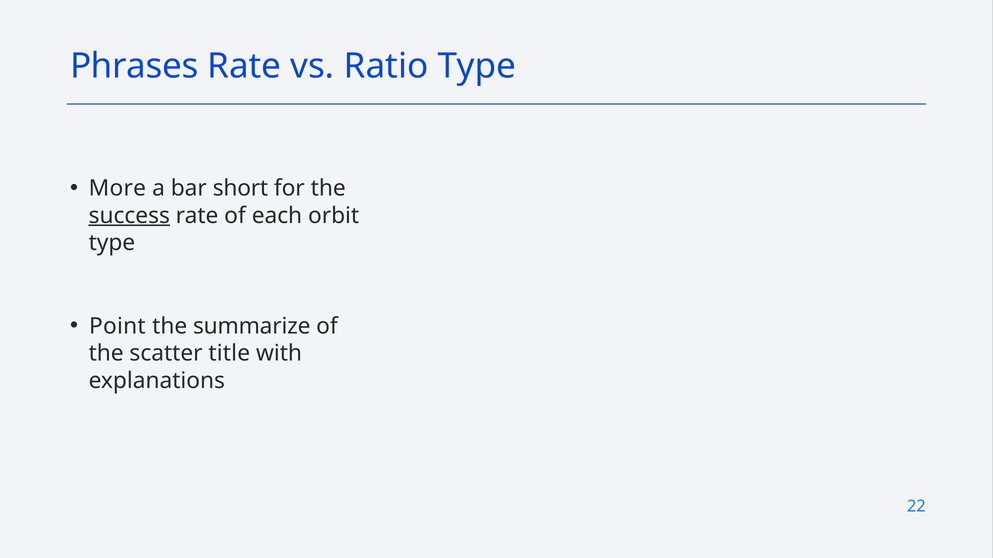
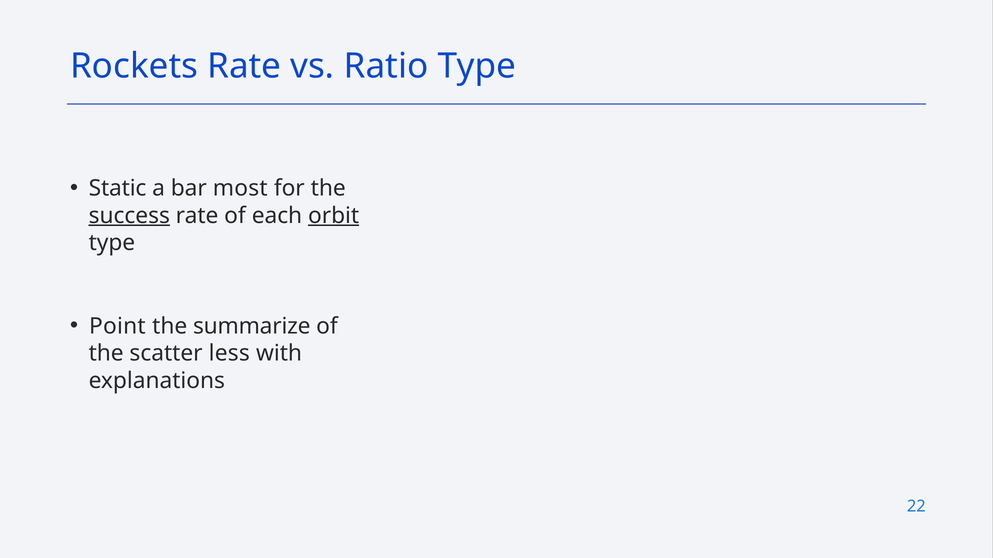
Phrases: Phrases -> Rockets (134, 66)
More: More -> Static (118, 188)
short: short -> most (240, 188)
orbit underline: none -> present (334, 216)
title: title -> less (229, 354)
